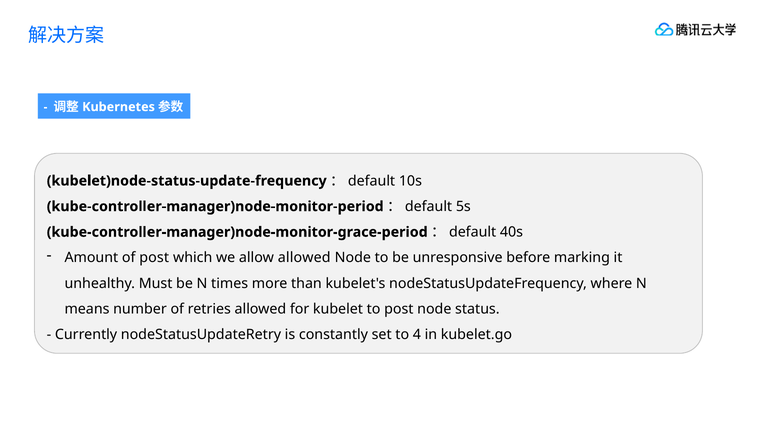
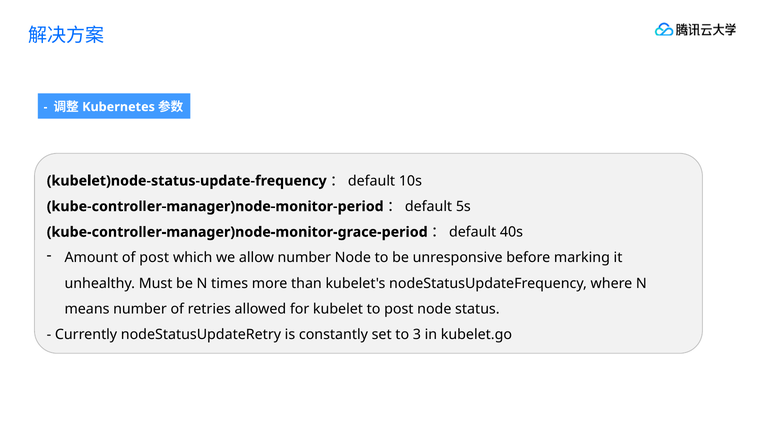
allow allowed: allowed -> number (304, 258)
4: 4 -> 3 (417, 335)
